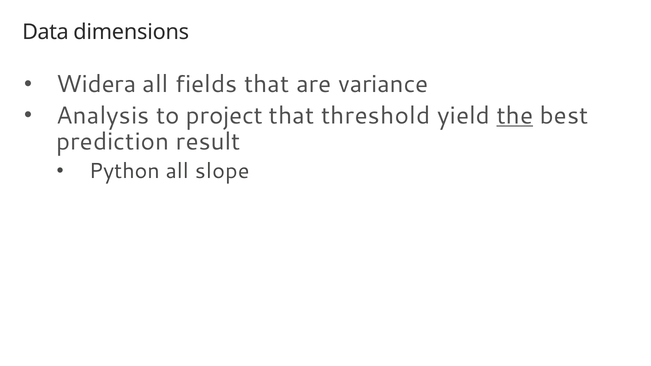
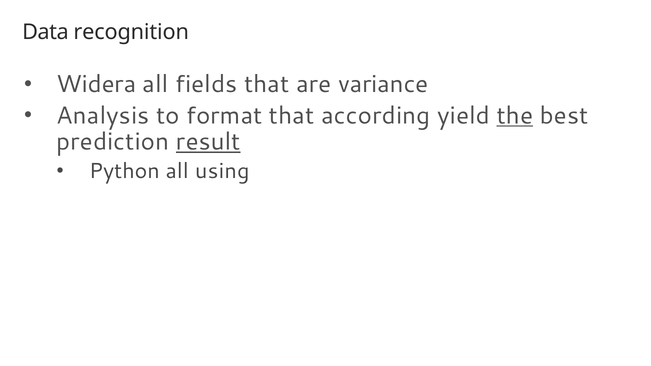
dimensions: dimensions -> recognition (131, 32)
project: project -> format (224, 116)
threshold: threshold -> according (376, 116)
result underline: none -> present (208, 142)
slope: slope -> using (222, 171)
